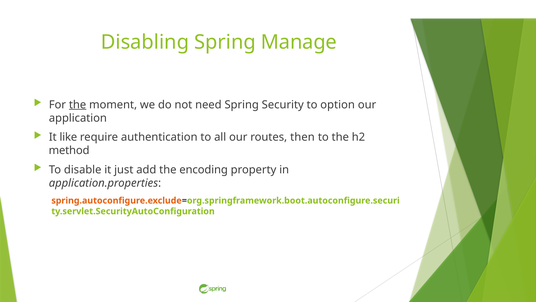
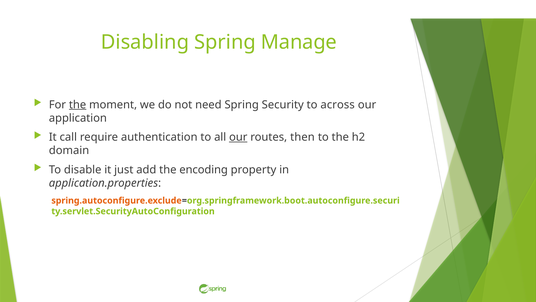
option: option -> across (338, 105)
like: like -> call (68, 137)
our underline: none -> present (238, 137)
method: method -> domain (69, 150)
